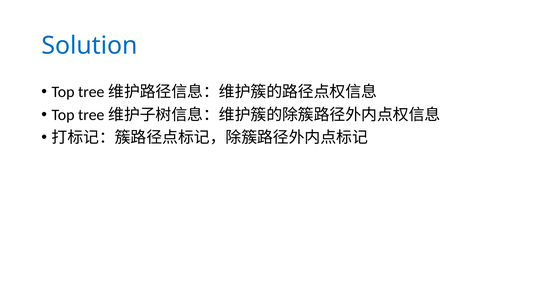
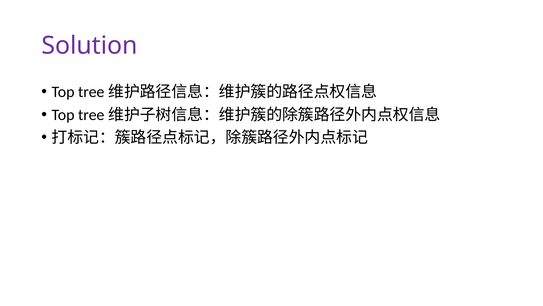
Solution colour: blue -> purple (90, 46)
